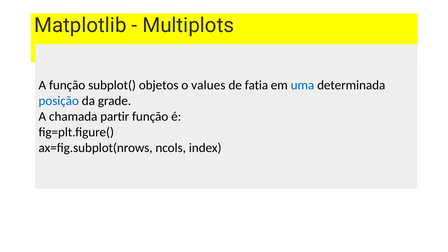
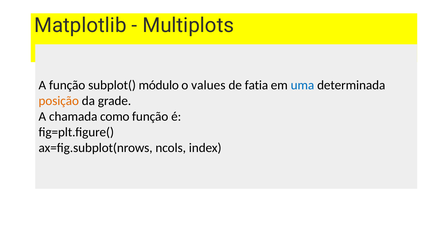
objetos: objetos -> módulo (159, 85)
posição colour: blue -> orange (59, 101)
partir: partir -> como (115, 117)
